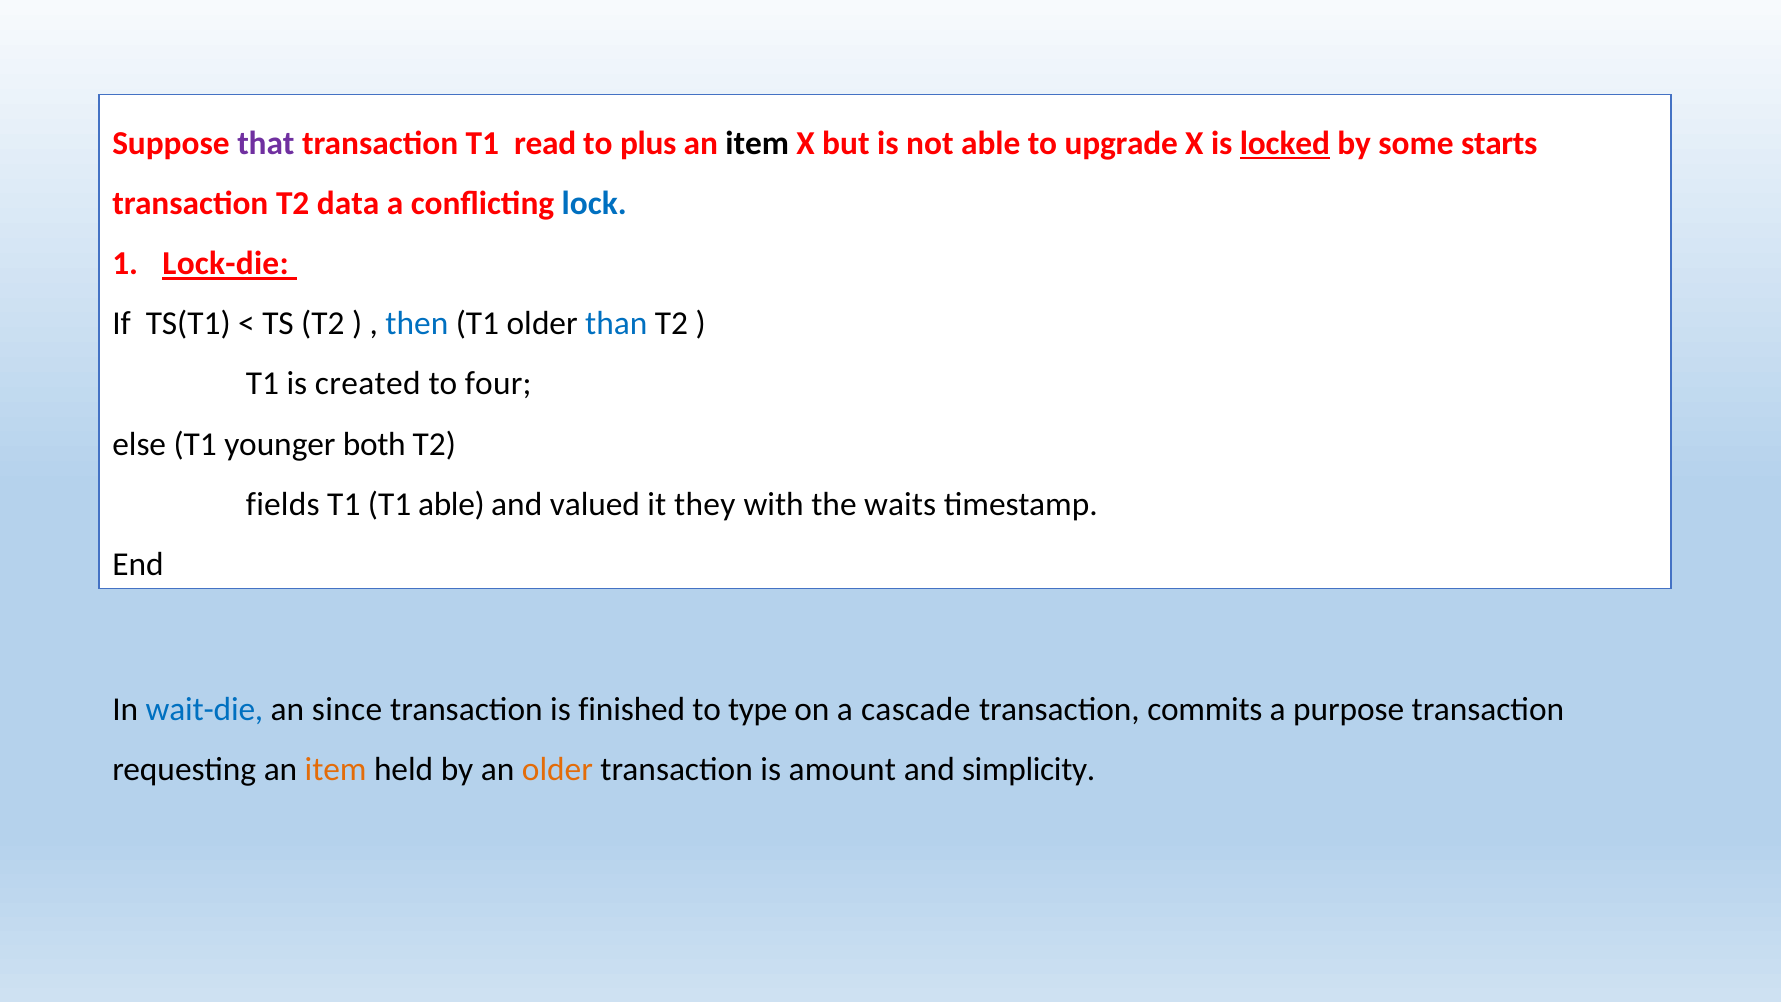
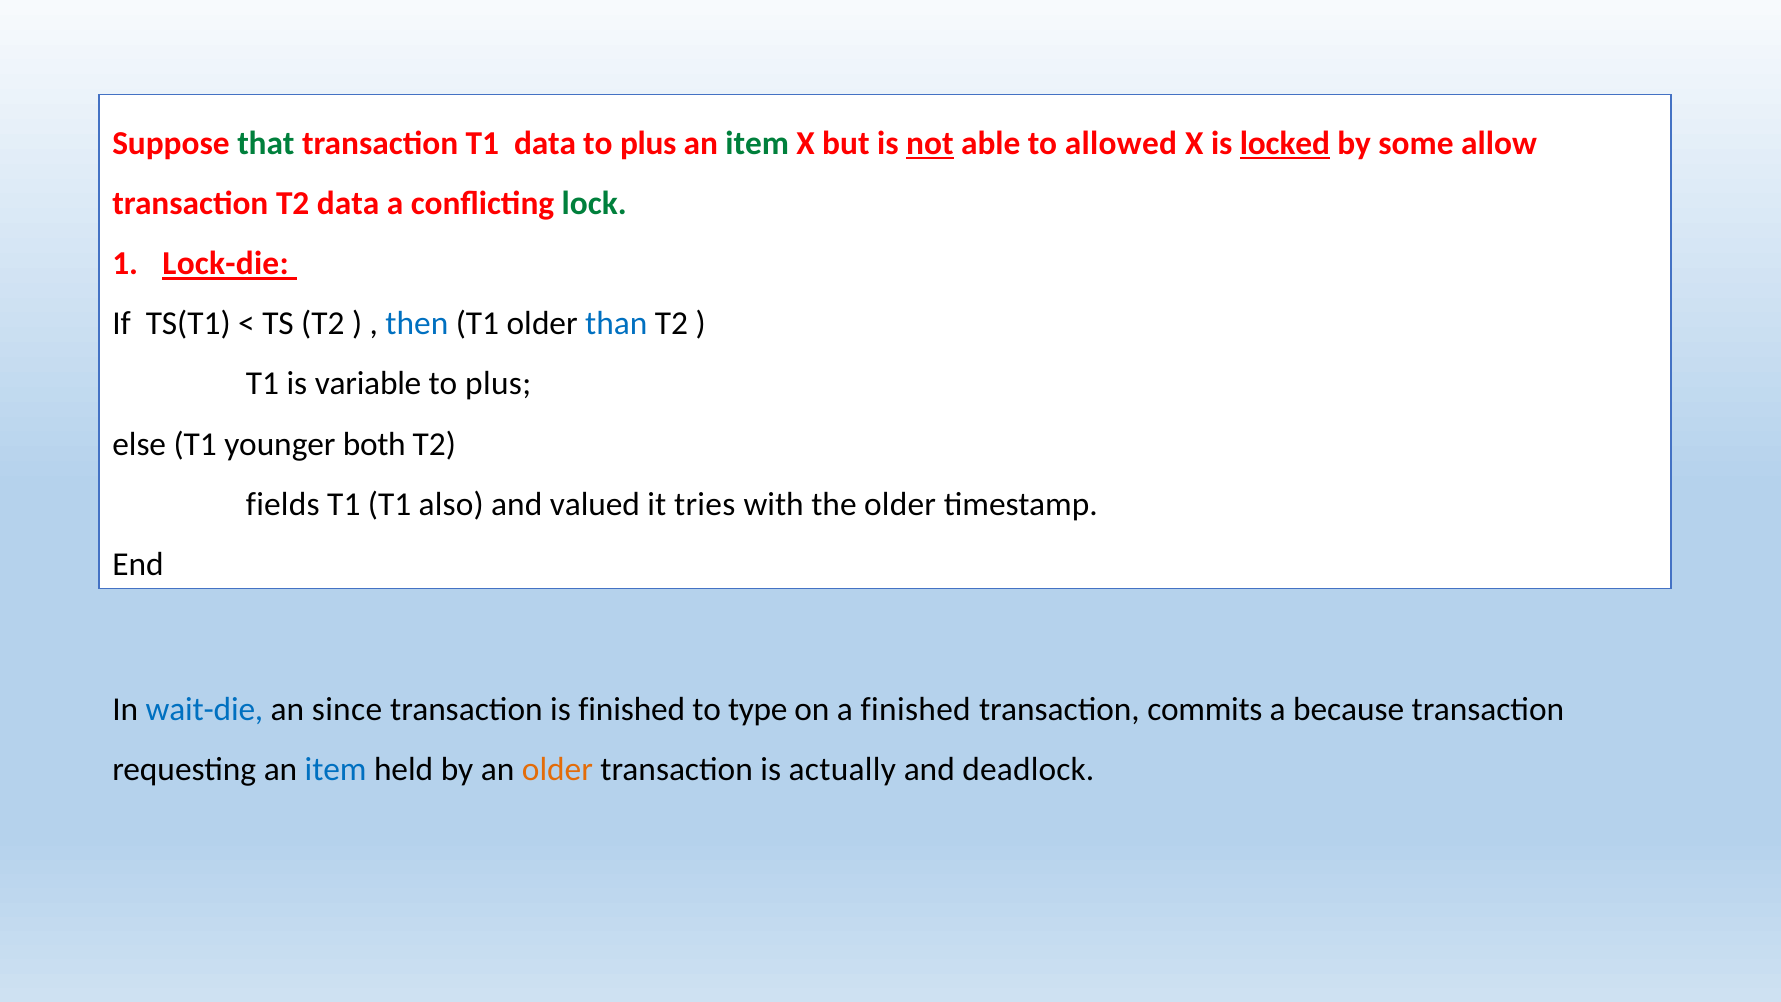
that colour: purple -> green (266, 143)
T1 read: read -> data (545, 143)
item colour: black -> green (757, 143)
not underline: none -> present (930, 143)
upgrade: upgrade -> allowed (1121, 143)
starts: starts -> allow (1499, 143)
lock colour: blue -> green (594, 204)
created: created -> variable (368, 384)
four: four -> plus (498, 384)
T1 able: able -> also (451, 504)
they: they -> tries (705, 504)
the waits: waits -> older (900, 504)
a cascade: cascade -> finished (916, 709)
purpose: purpose -> because (1349, 709)
item colour: orange -> blue (336, 769)
amount: amount -> actually (842, 769)
simplicity: simplicity -> deadlock (1028, 769)
